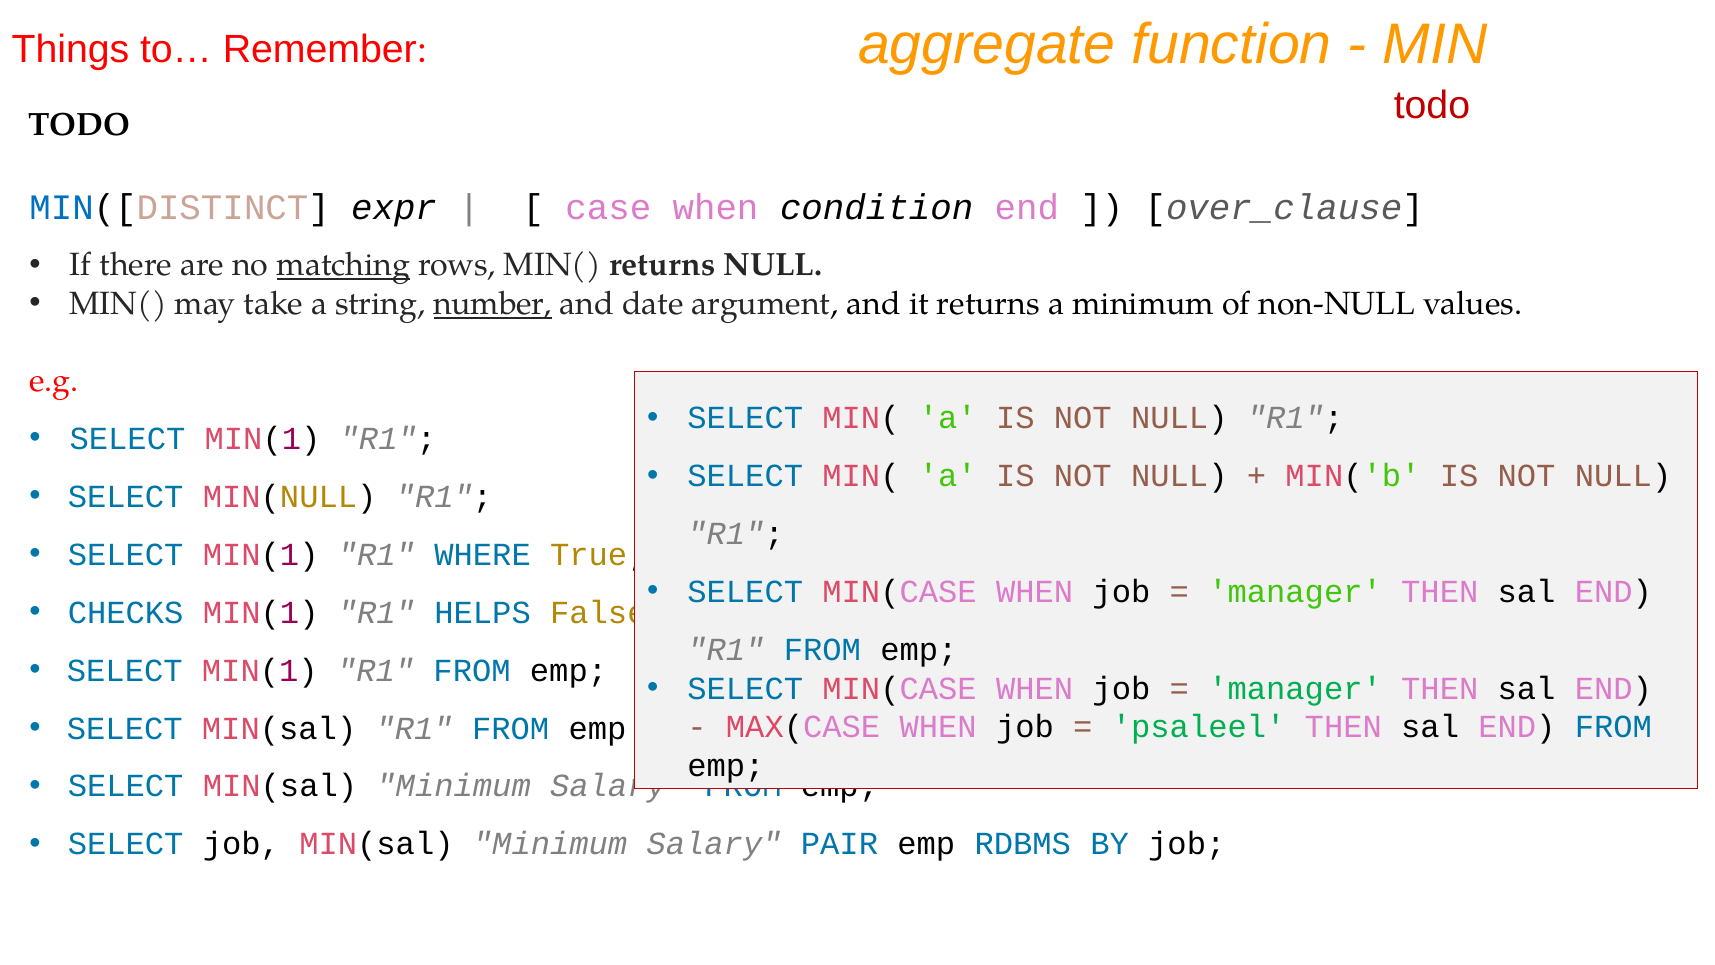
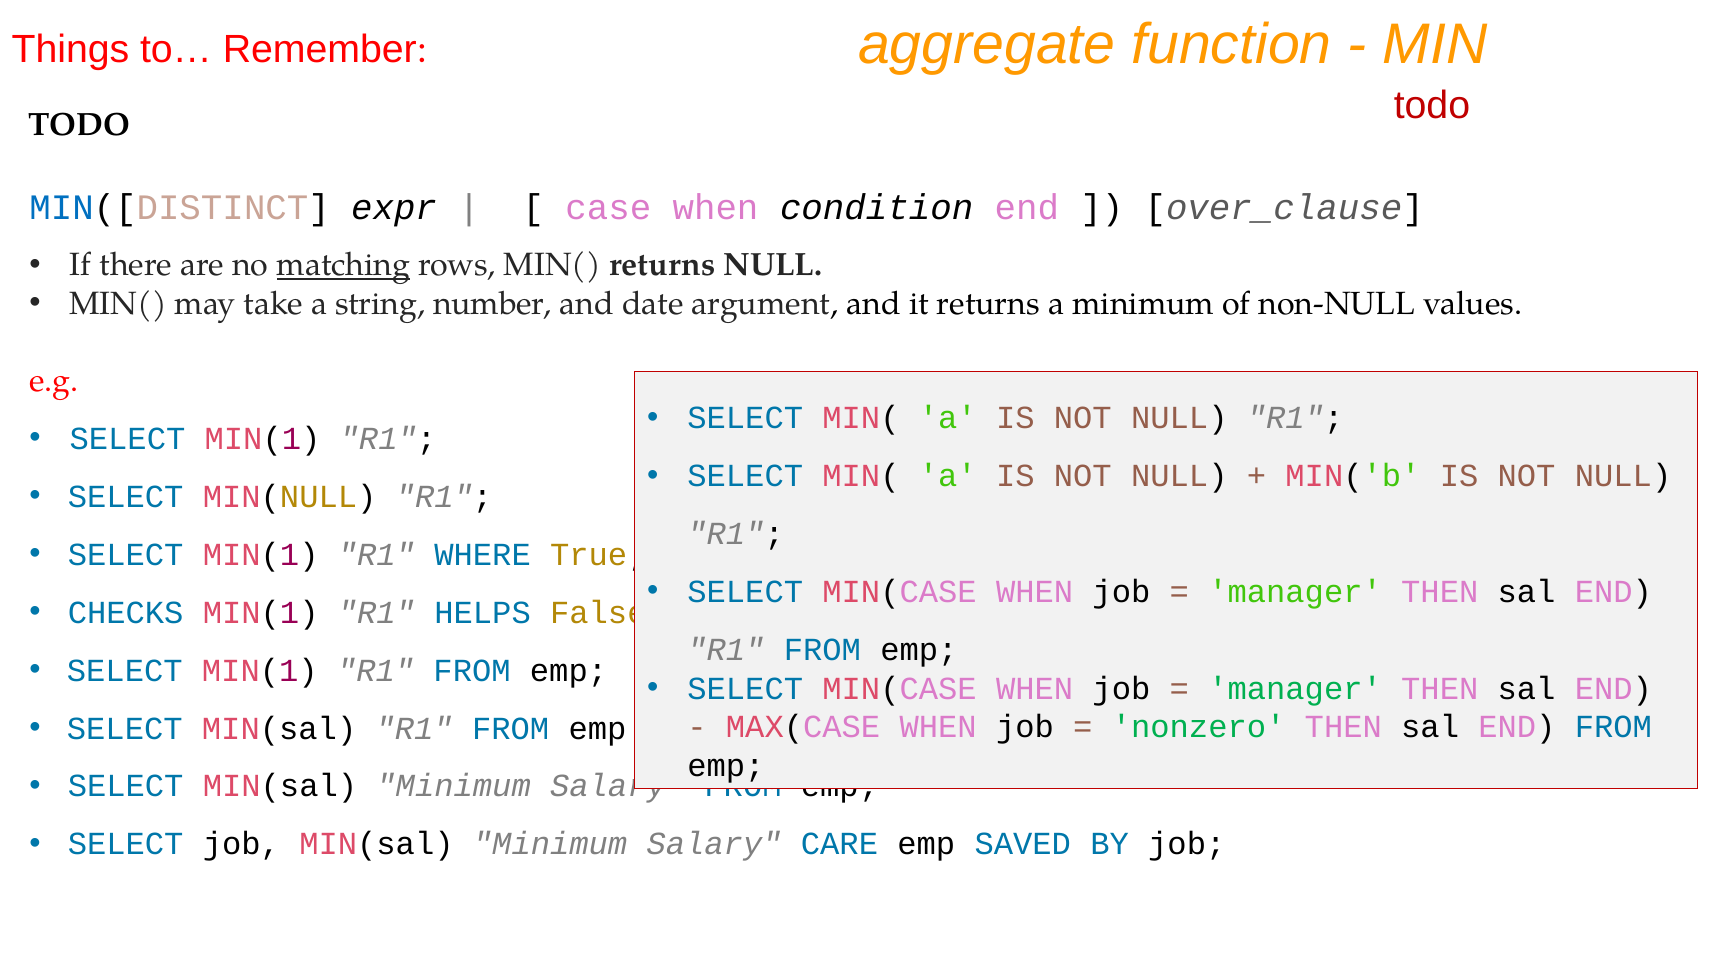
number underline: present -> none (493, 304)
psaleel: psaleel -> nonzero (1199, 727)
PAIR: PAIR -> CARE (839, 844)
RDBMS: RDBMS -> SAVED (1023, 844)
